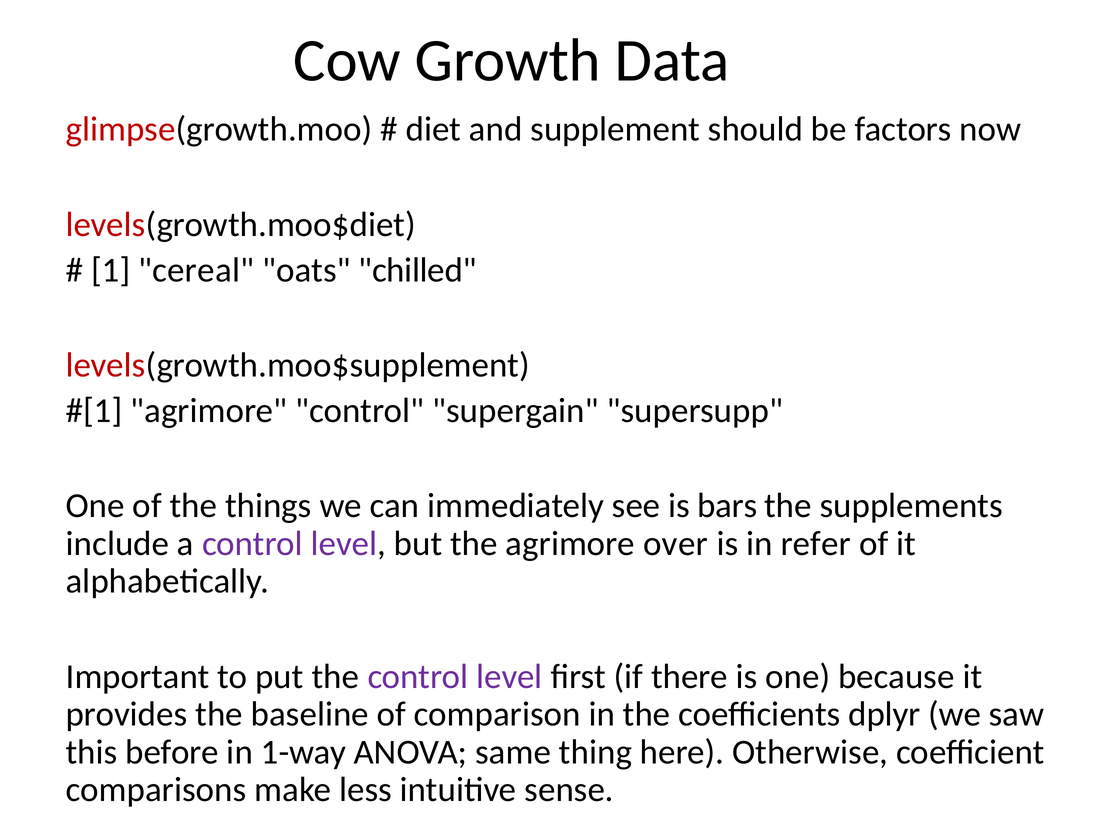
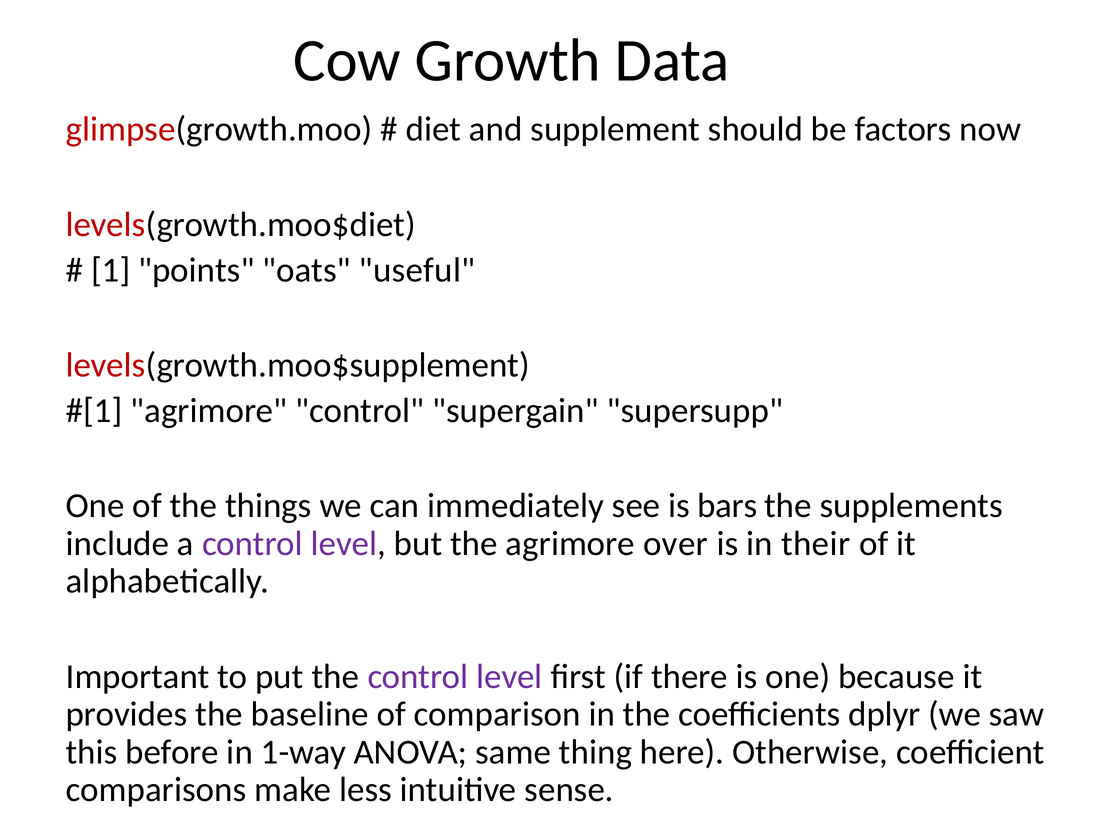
cereal: cereal -> points (196, 270)
chilled: chilled -> useful (417, 270)
refer: refer -> their (816, 544)
